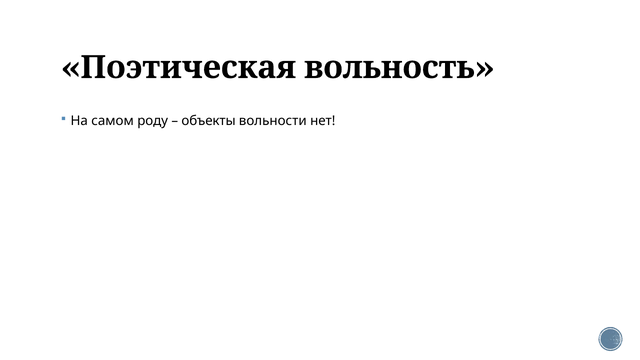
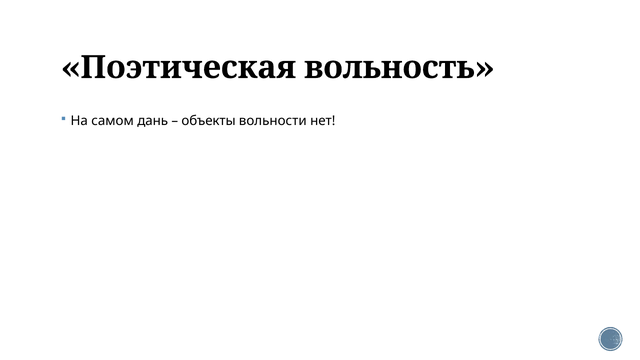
роду: роду -> дань (153, 121)
